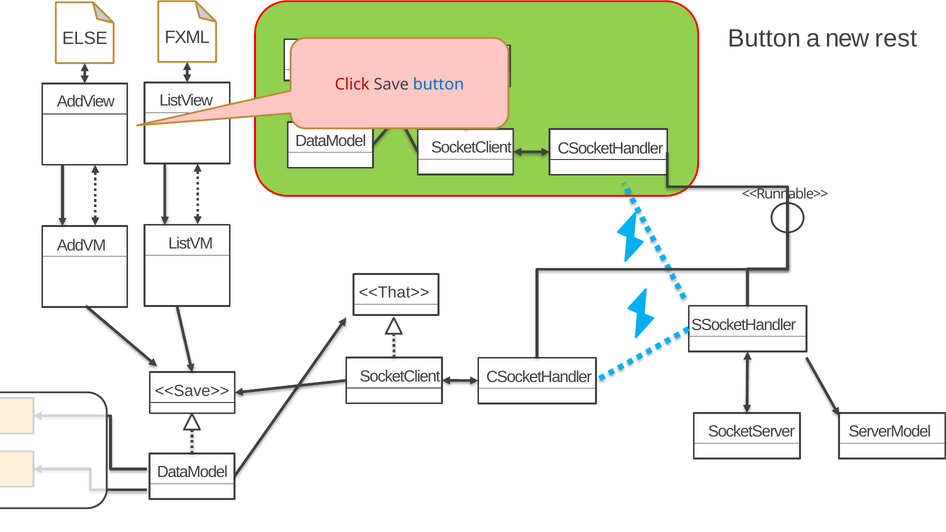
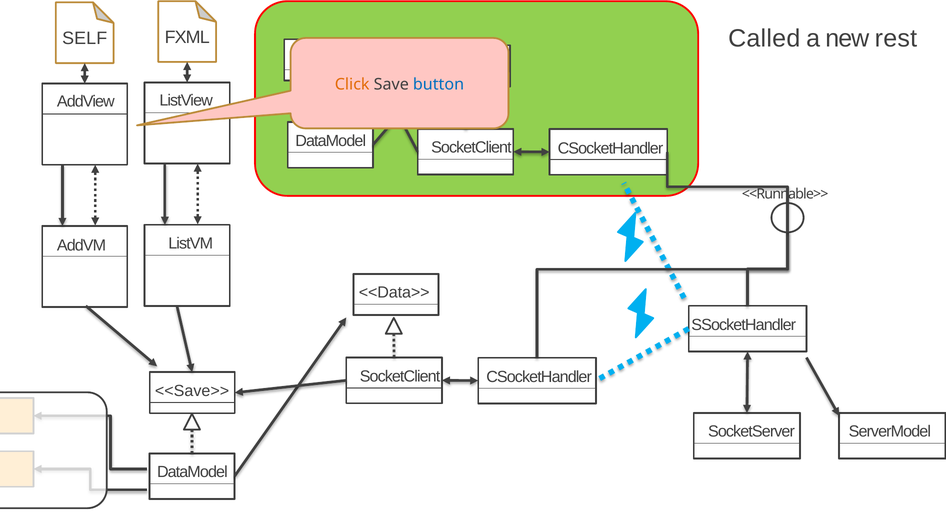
Button: Button -> Called (764, 38)
ELSE: ELSE -> SELF (85, 39)
Click colour: red -> orange (352, 84)
<<That>>: <<That>> -> <<Data>> (394, 293)
